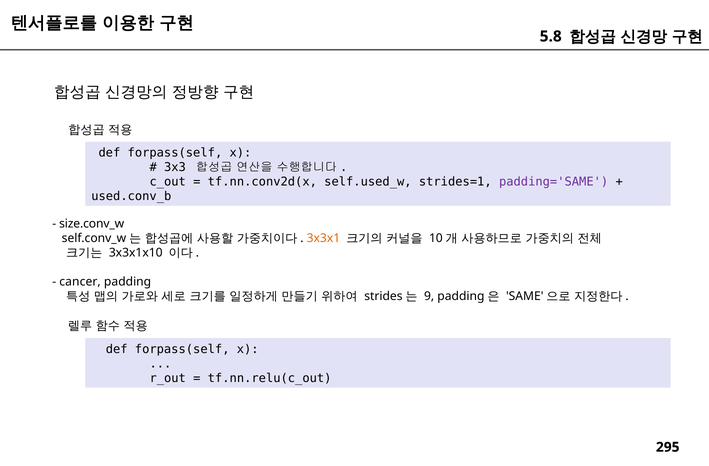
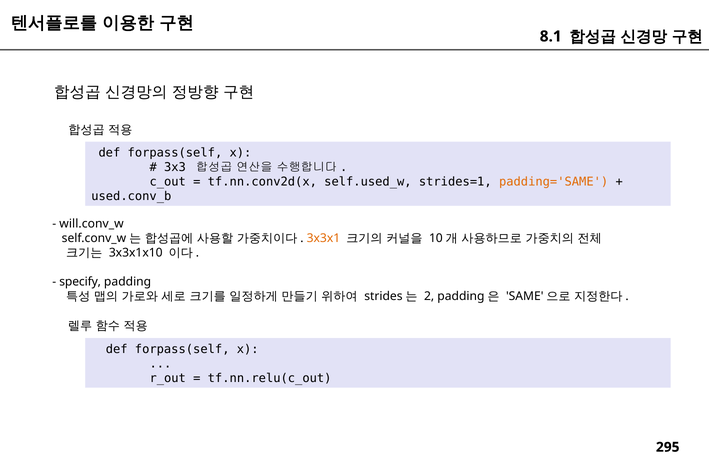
5.8: 5.8 -> 8.1 (551, 36)
padding='SAME colour: purple -> orange (554, 182)
size.conv_w: size.conv_w -> will.conv_w (92, 224)
cancer: cancer -> specify (80, 282)
9: 9 -> 2 (429, 296)
